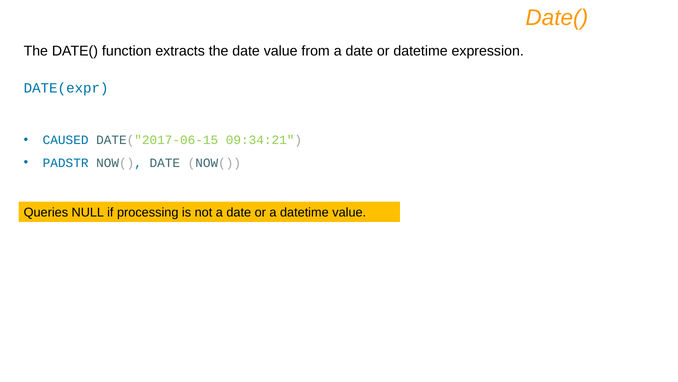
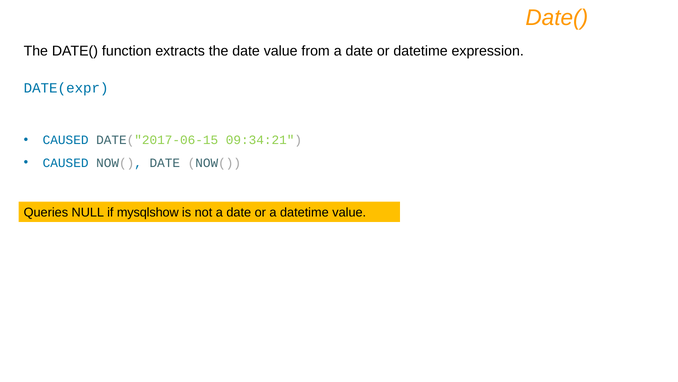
PADSTR: PADSTR -> CAUSED (66, 163)
processing: processing -> mysqlshow (148, 212)
